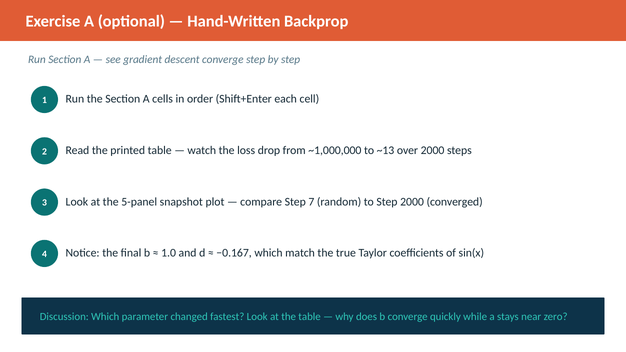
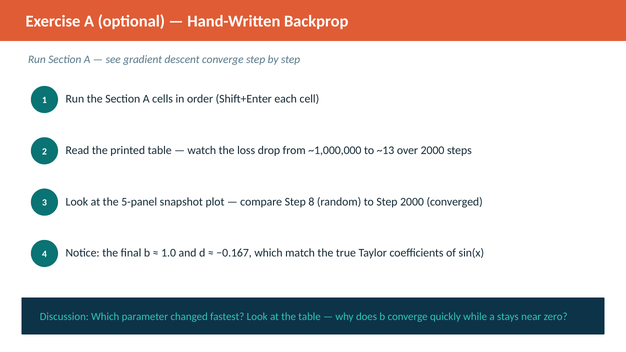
7: 7 -> 8 (311, 202)
